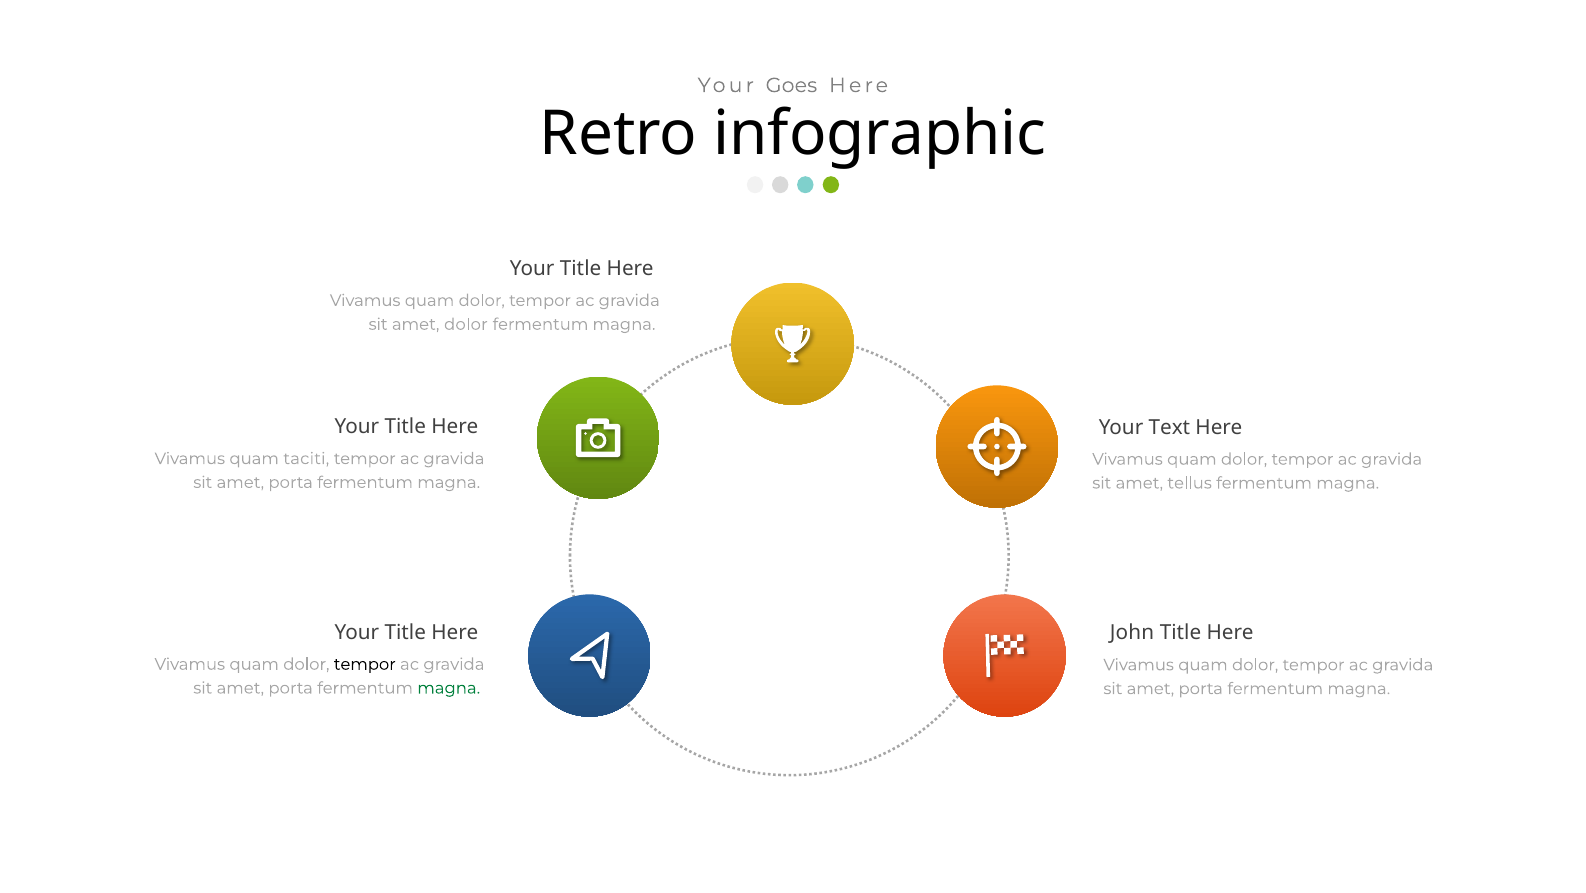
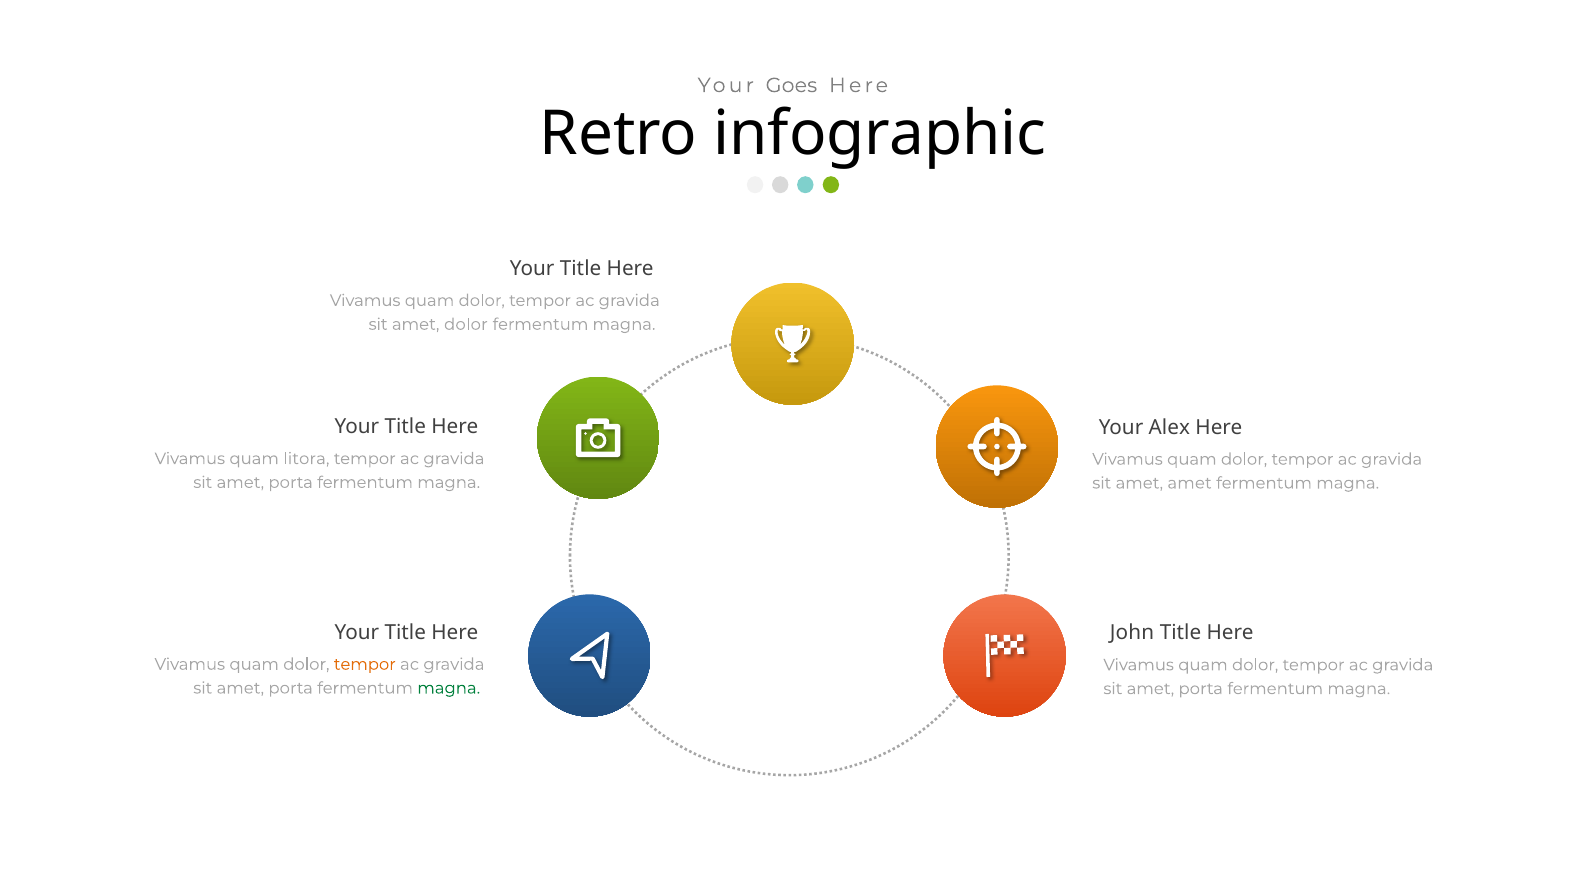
Text: Text -> Alex (1169, 427)
taciti: taciti -> litora (306, 459)
amet tellus: tellus -> amet (1190, 483)
tempor colour: black -> orange (365, 665)
